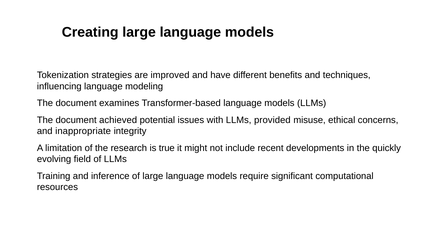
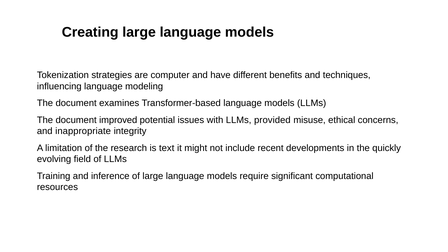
improved: improved -> computer (170, 75)
achieved: achieved -> improved (118, 120)
true: true -> text (167, 148)
